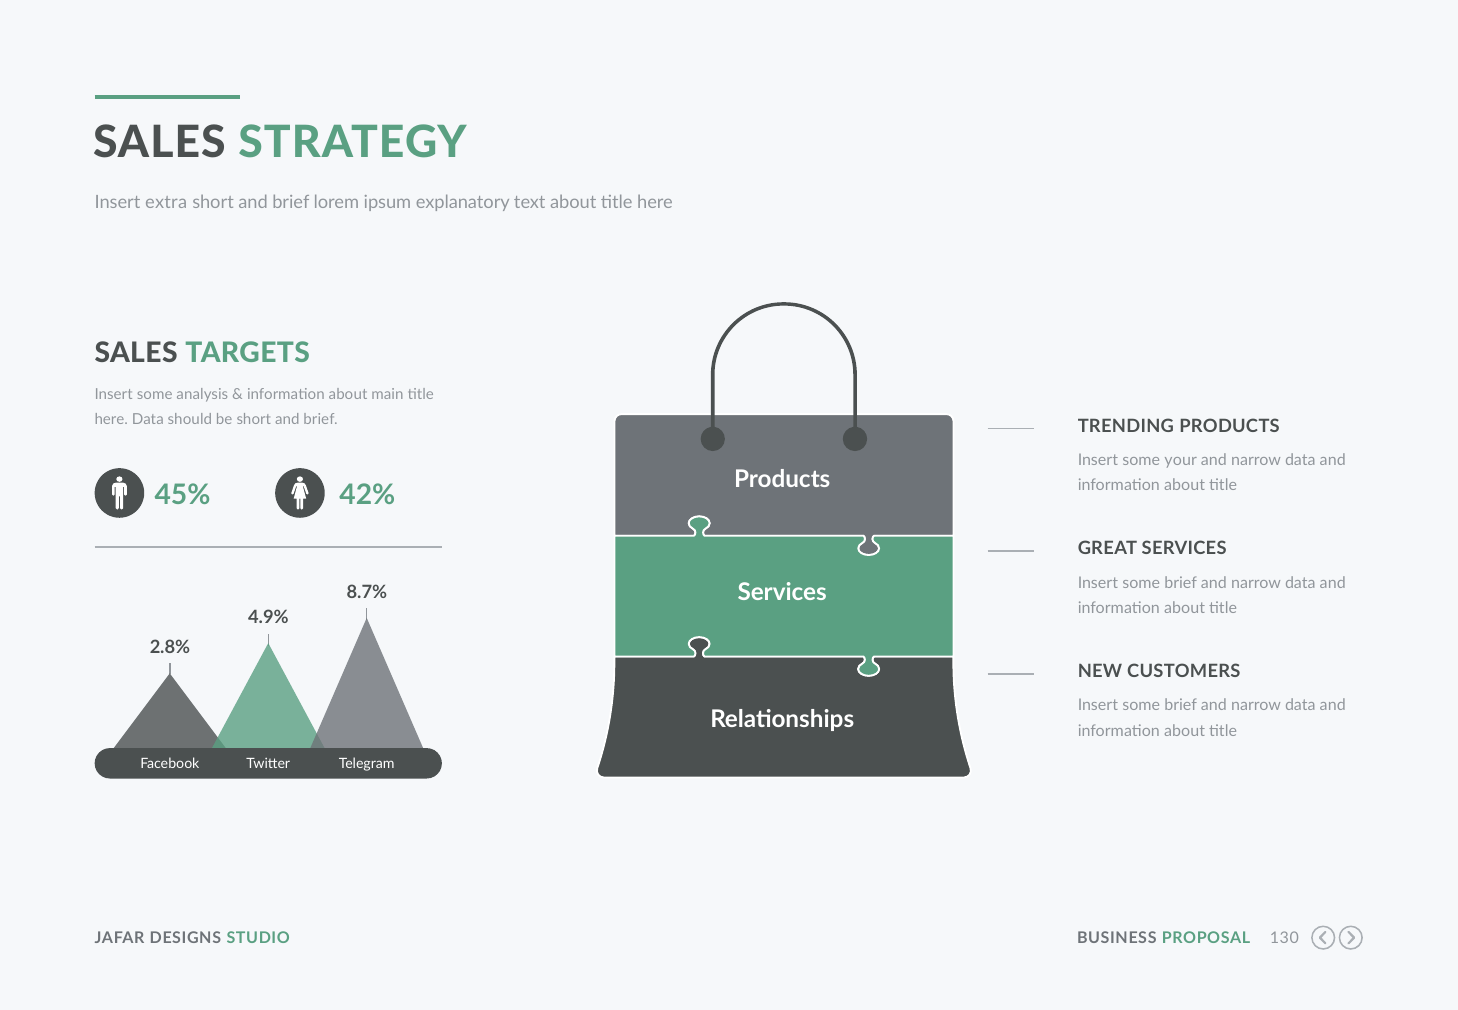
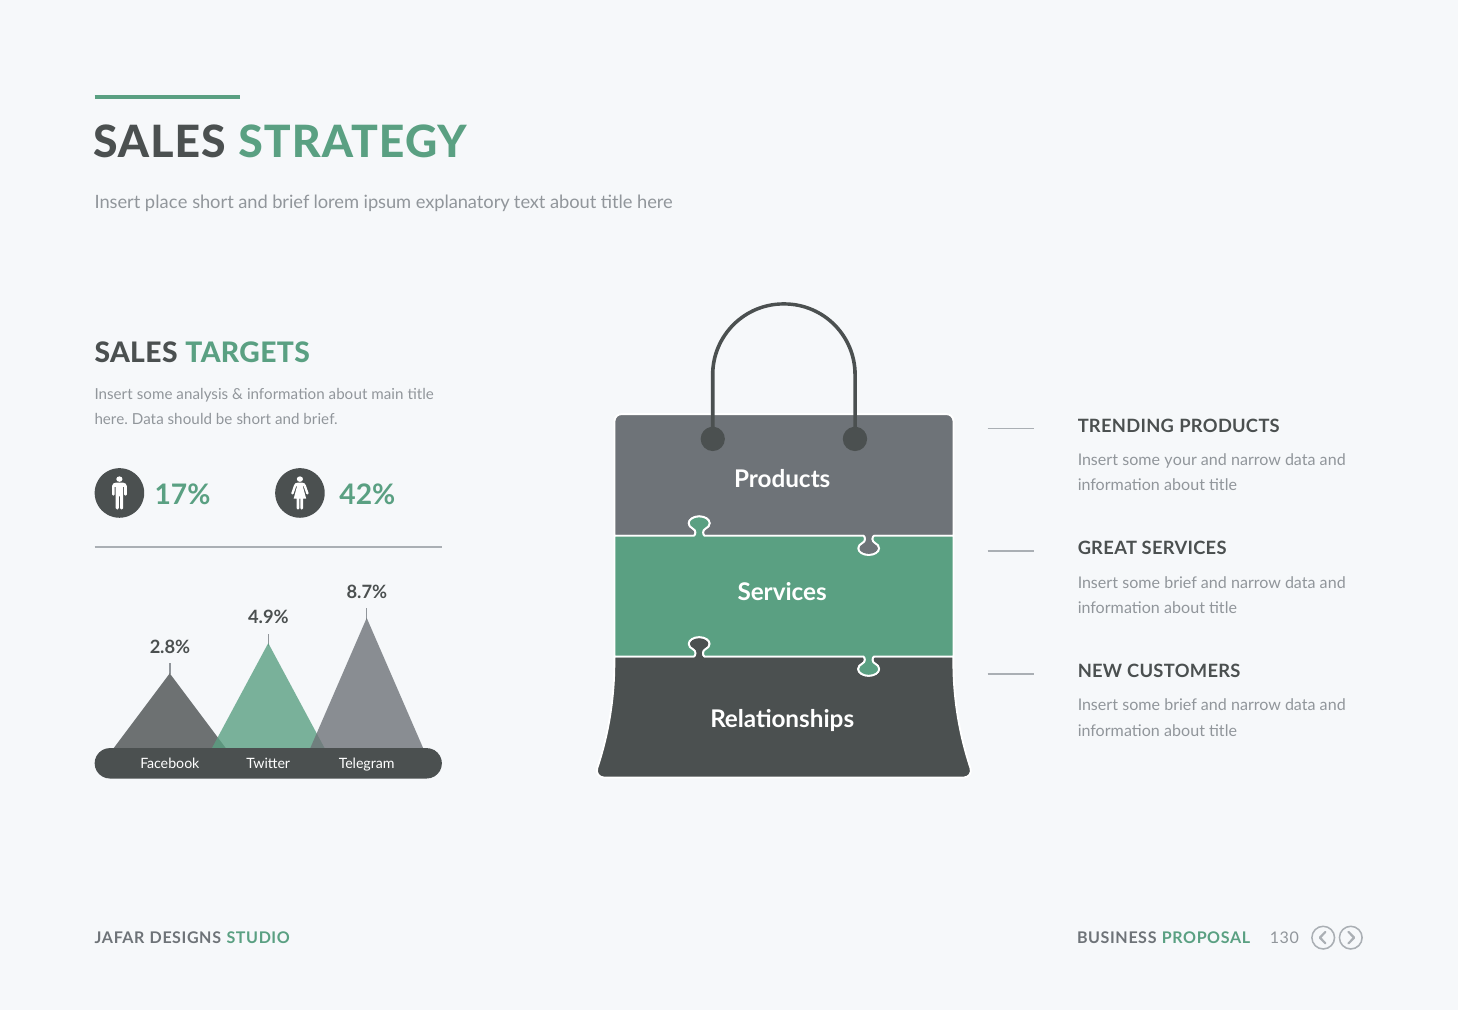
extra: extra -> place (166, 203)
45%: 45% -> 17% (183, 495)
